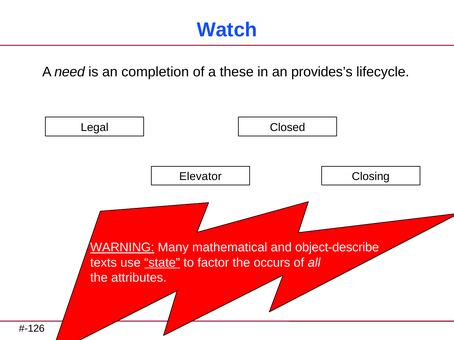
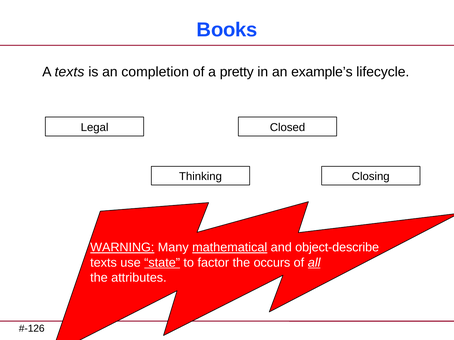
Watch: Watch -> Books (227, 30)
A need: need -> texts (69, 72)
these: these -> pretty (237, 72)
provides’s: provides’s -> example’s (322, 72)
Elevator: Elevator -> Thinking (200, 177)
mathematical underline: none -> present (230, 248)
all underline: none -> present (314, 263)
